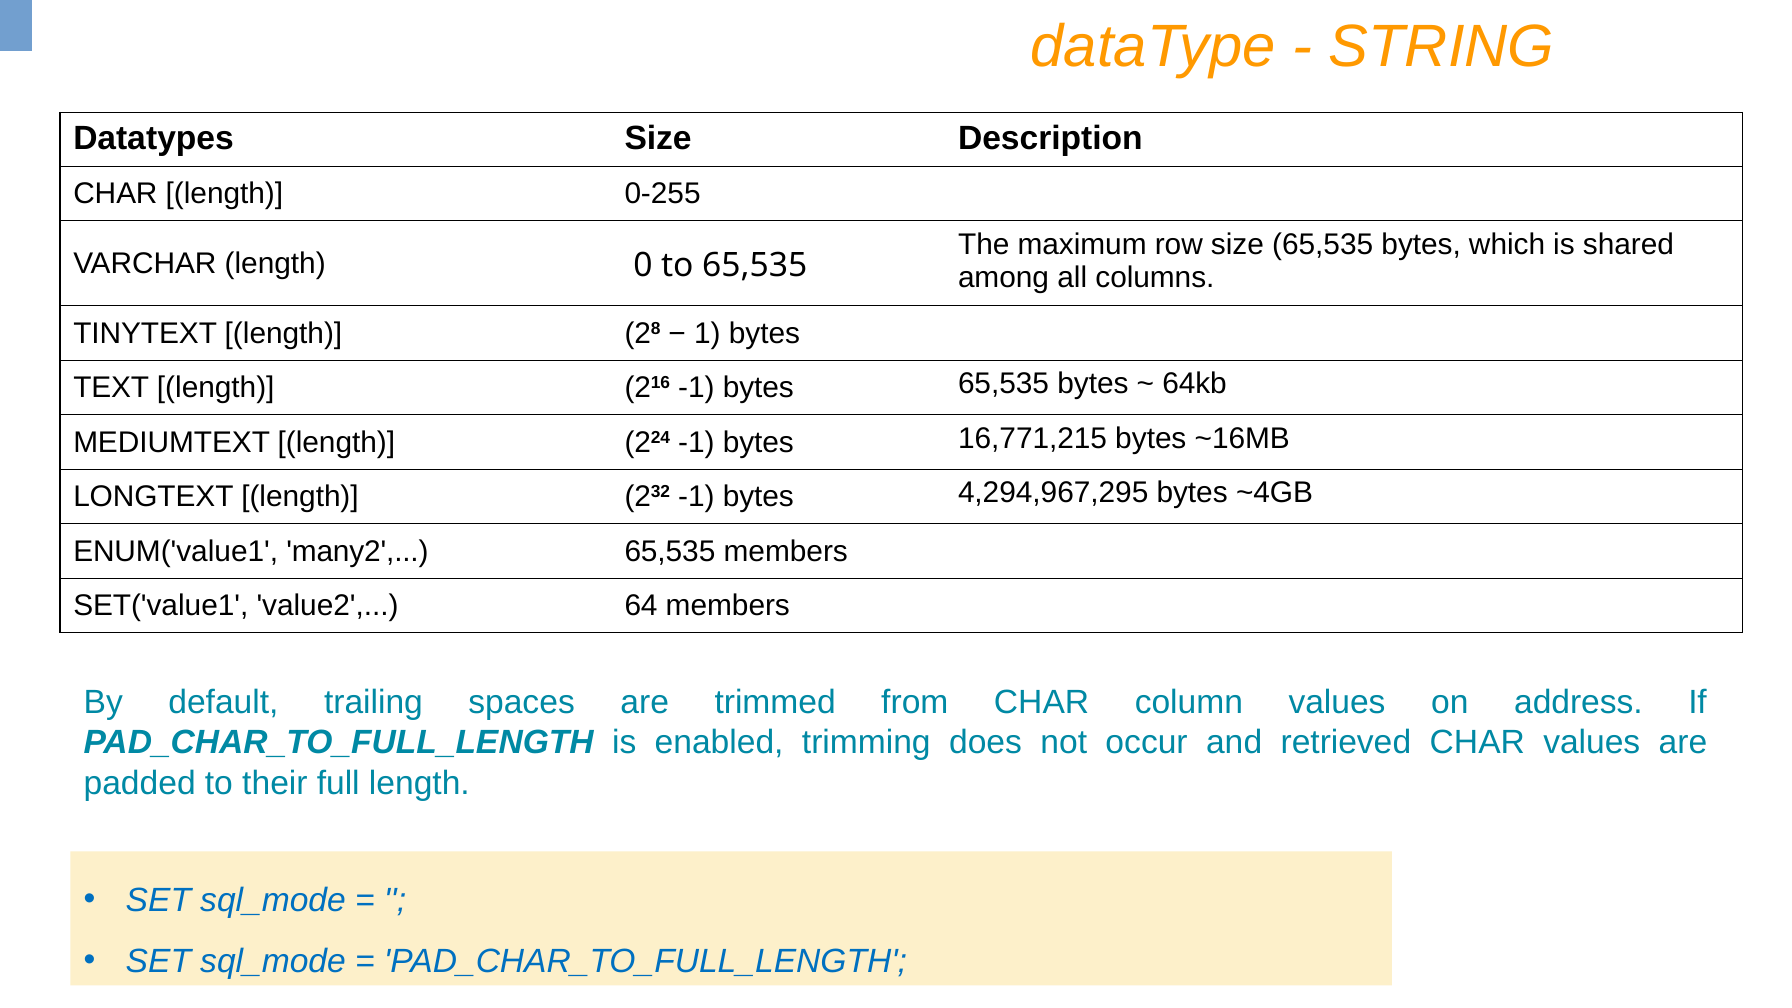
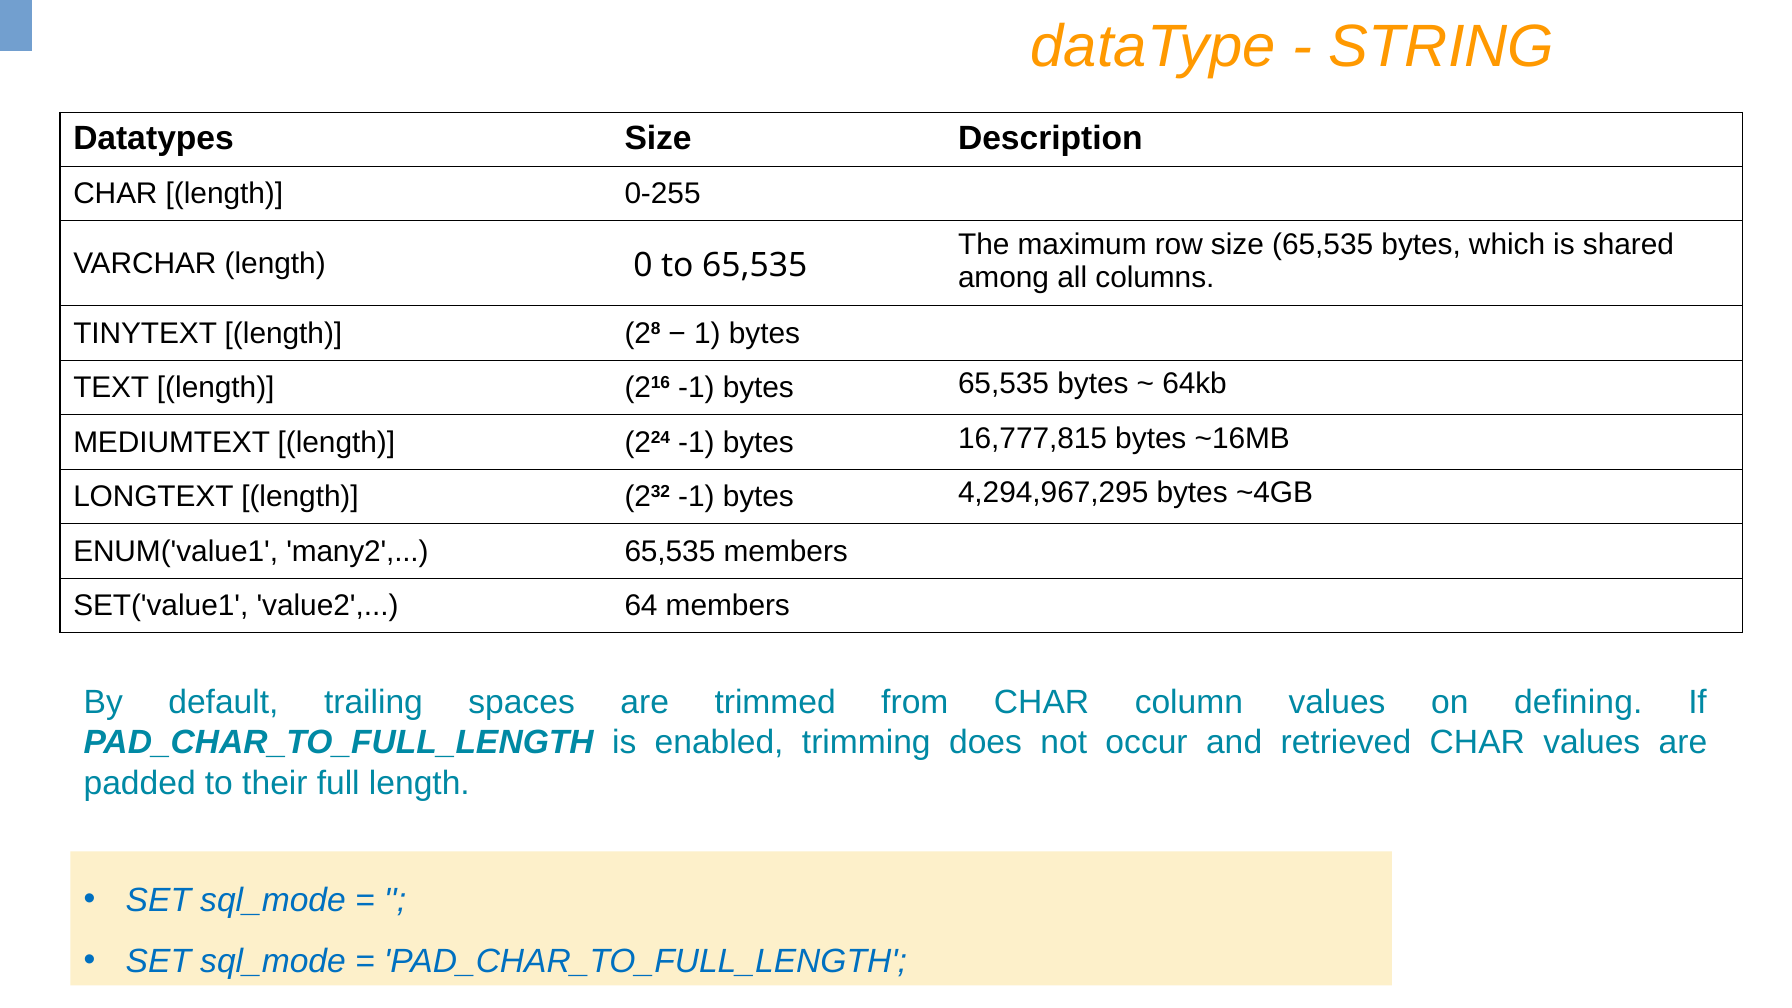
16,771,215: 16,771,215 -> 16,777,815 (1033, 439)
address: address -> defining (1578, 702)
